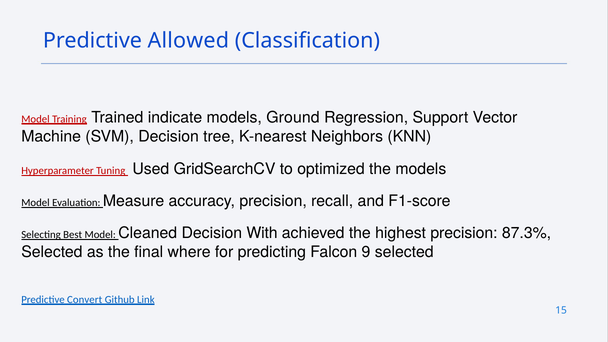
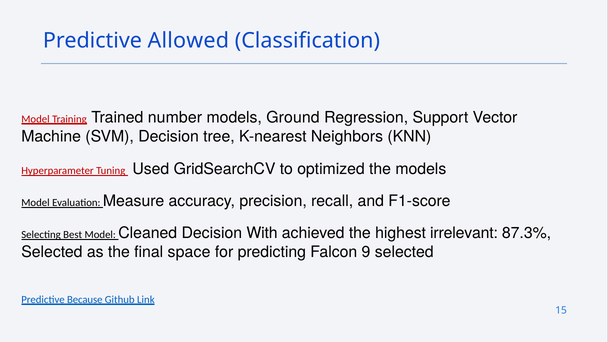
indicate: indicate -> number (175, 117)
highest precision: precision -> irrelevant (464, 233)
where: where -> space (189, 252)
Convert: Convert -> Because (85, 300)
